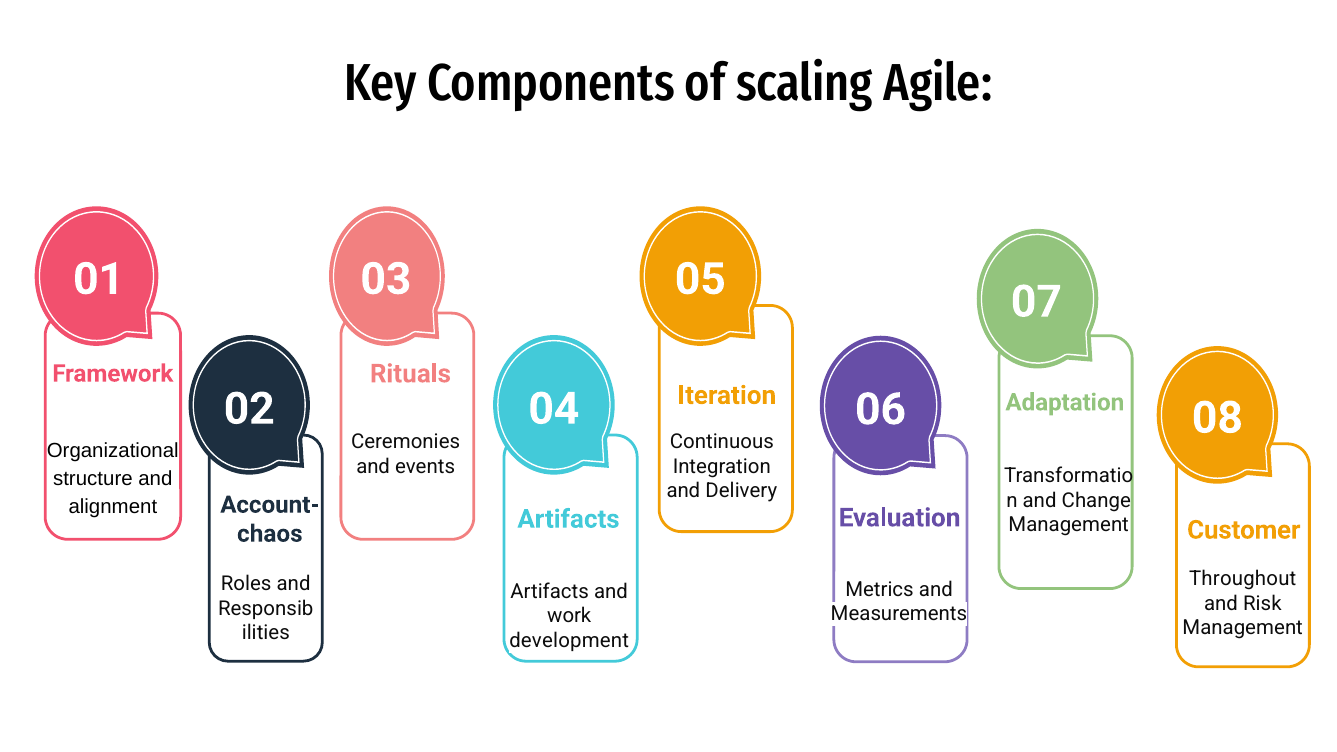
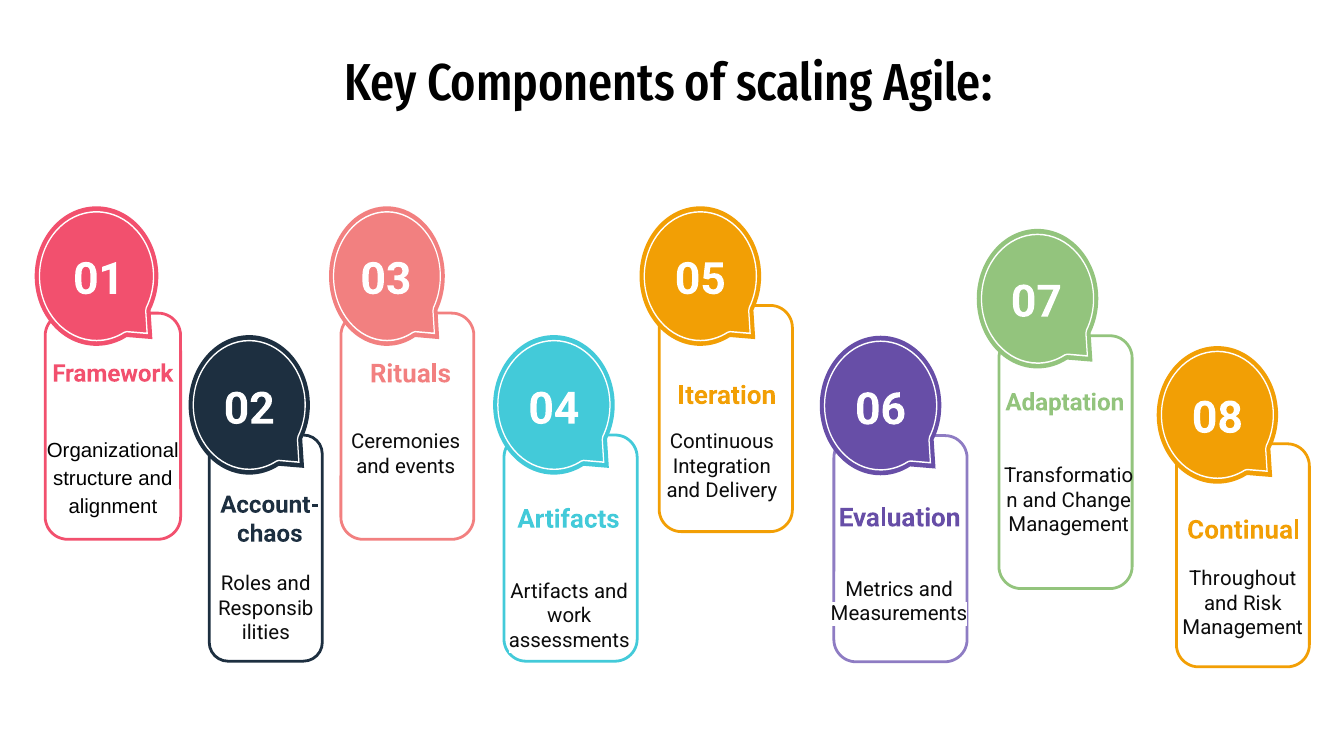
Customer: Customer -> Continual (1244, 530)
development: development -> assessments (569, 641)
